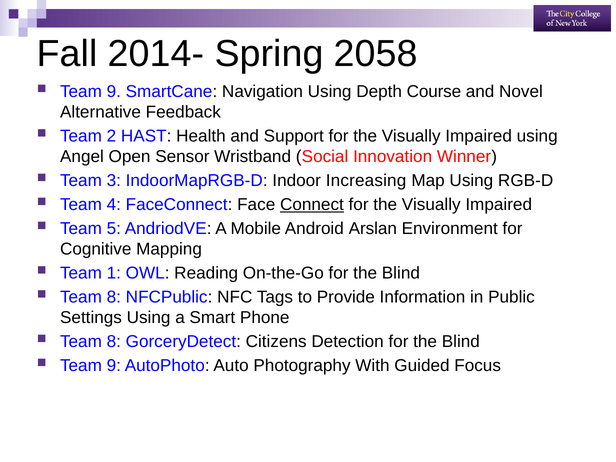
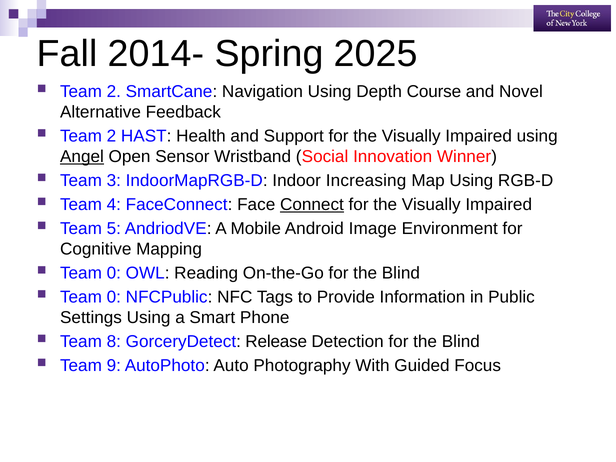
2058: 2058 -> 2025 (376, 54)
9: 9 -> 2 (114, 92)
Angel underline: none -> present (82, 157)
Arslan: Arslan -> Image (373, 228)
1: 1 -> 0 (114, 273)
8: 8 -> 0 (114, 297)
Citizens: Citizens -> Release (276, 341)
